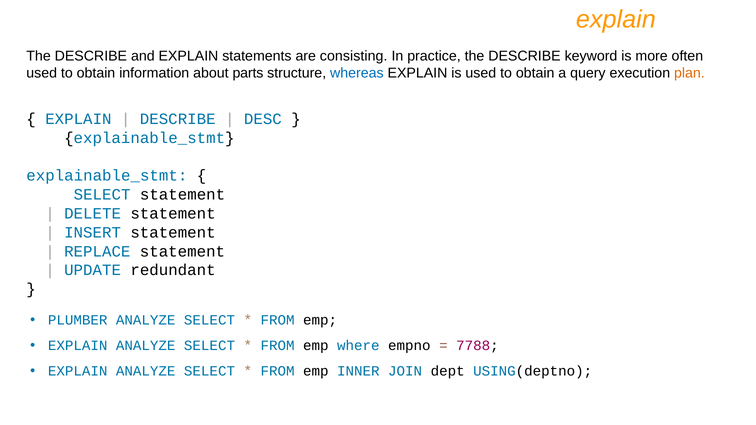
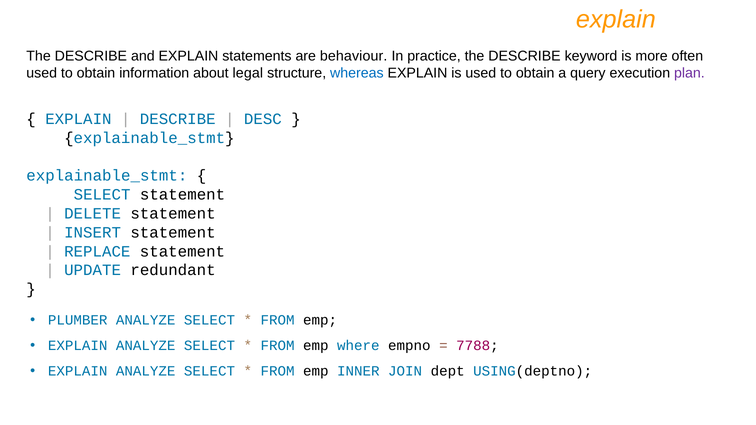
consisting: consisting -> behaviour (354, 56)
parts: parts -> legal (248, 73)
plan colour: orange -> purple (689, 73)
